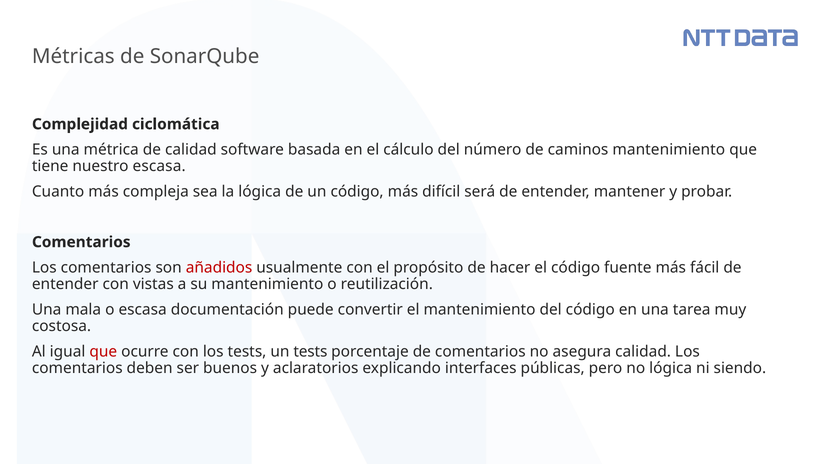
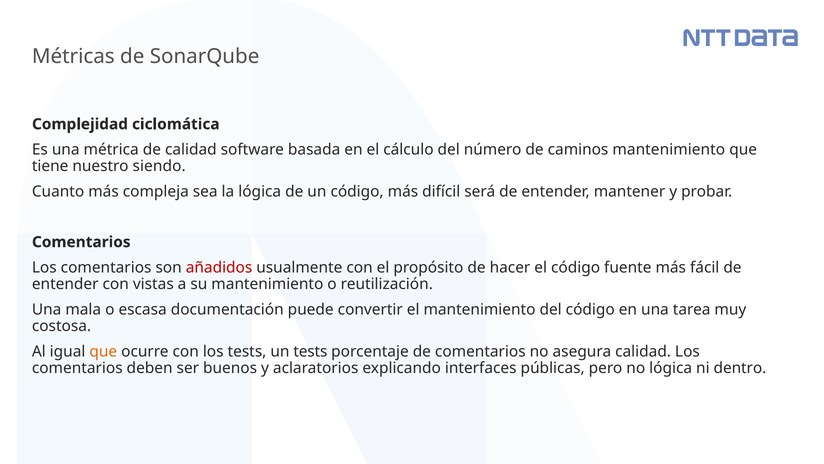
nuestro escasa: escasa -> siendo (159, 166)
que colour: red -> orange (103, 351)
siendo: siendo -> dentro (740, 368)
